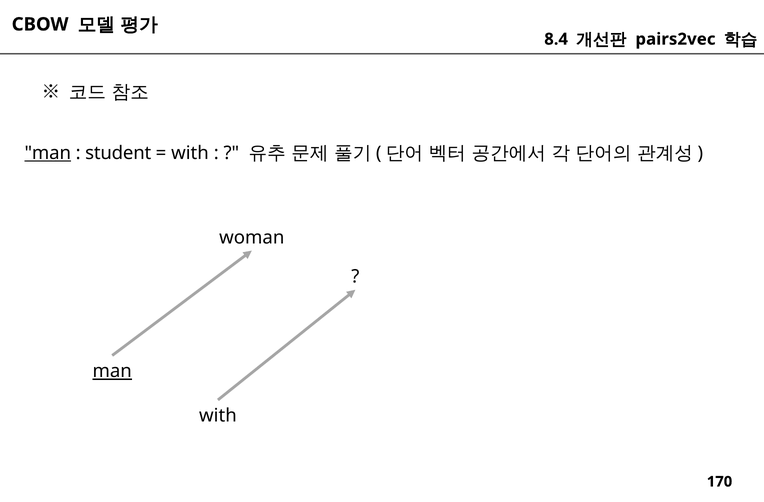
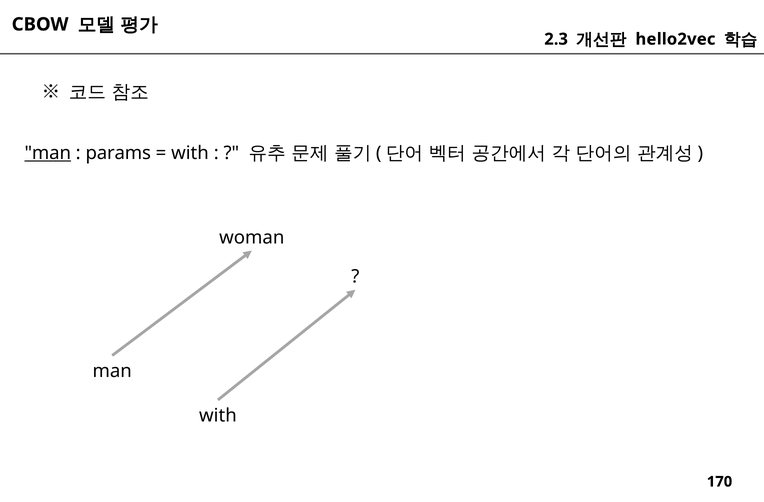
8.4: 8.4 -> 2.3 (556, 39)
pairs2vec: pairs2vec -> hello2vec (675, 39)
student: student -> params (118, 153)
man underline: present -> none (112, 371)
